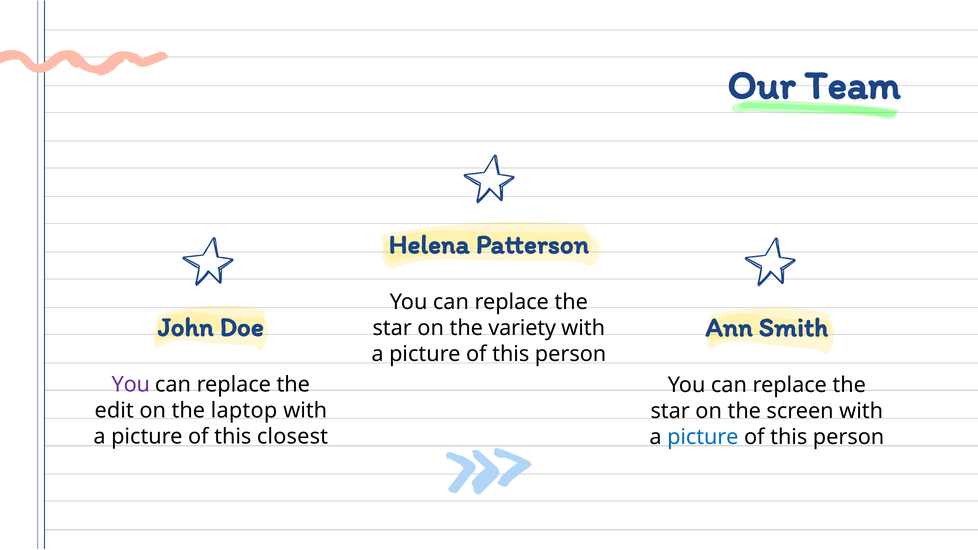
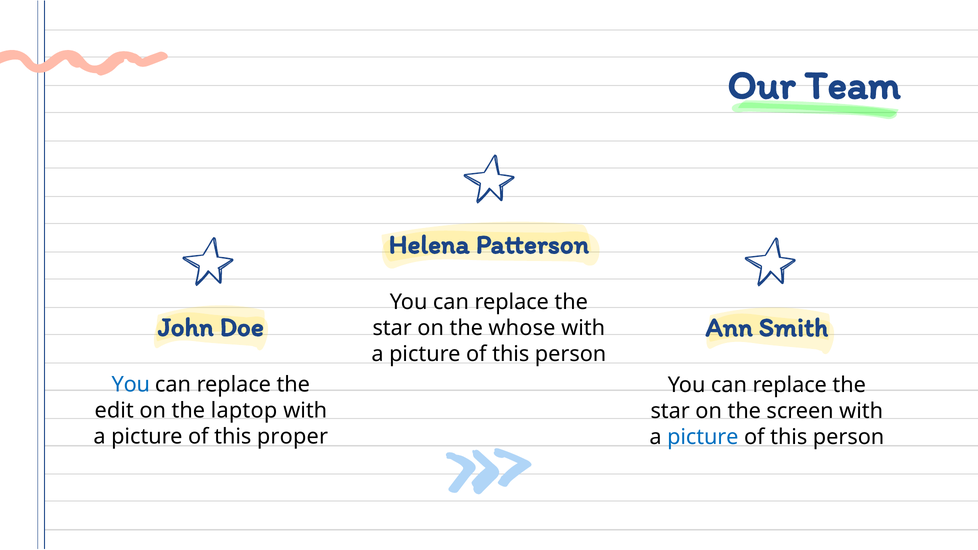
variety: variety -> whose (522, 328)
You colour: purple -> blue (131, 385)
closest: closest -> proper (292, 437)
